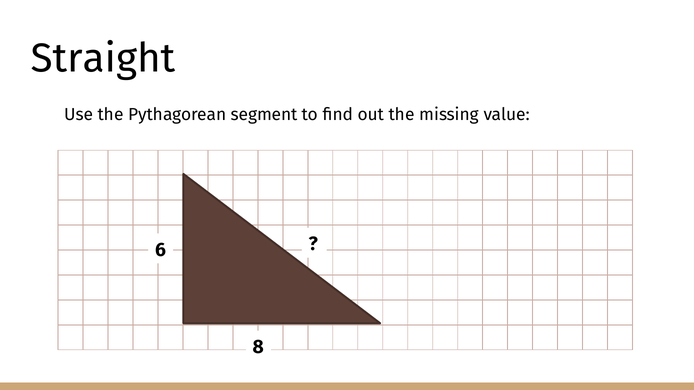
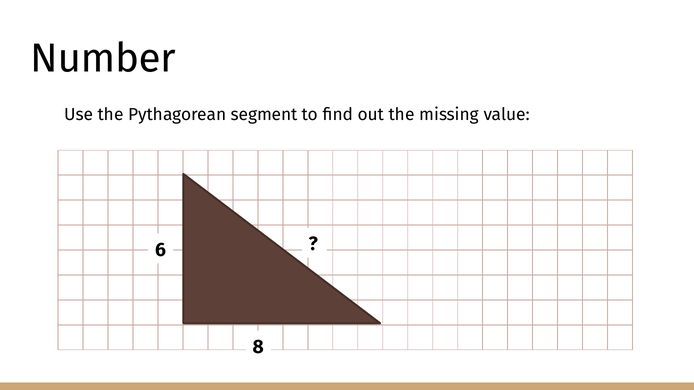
Straight: Straight -> Number (103, 59)
